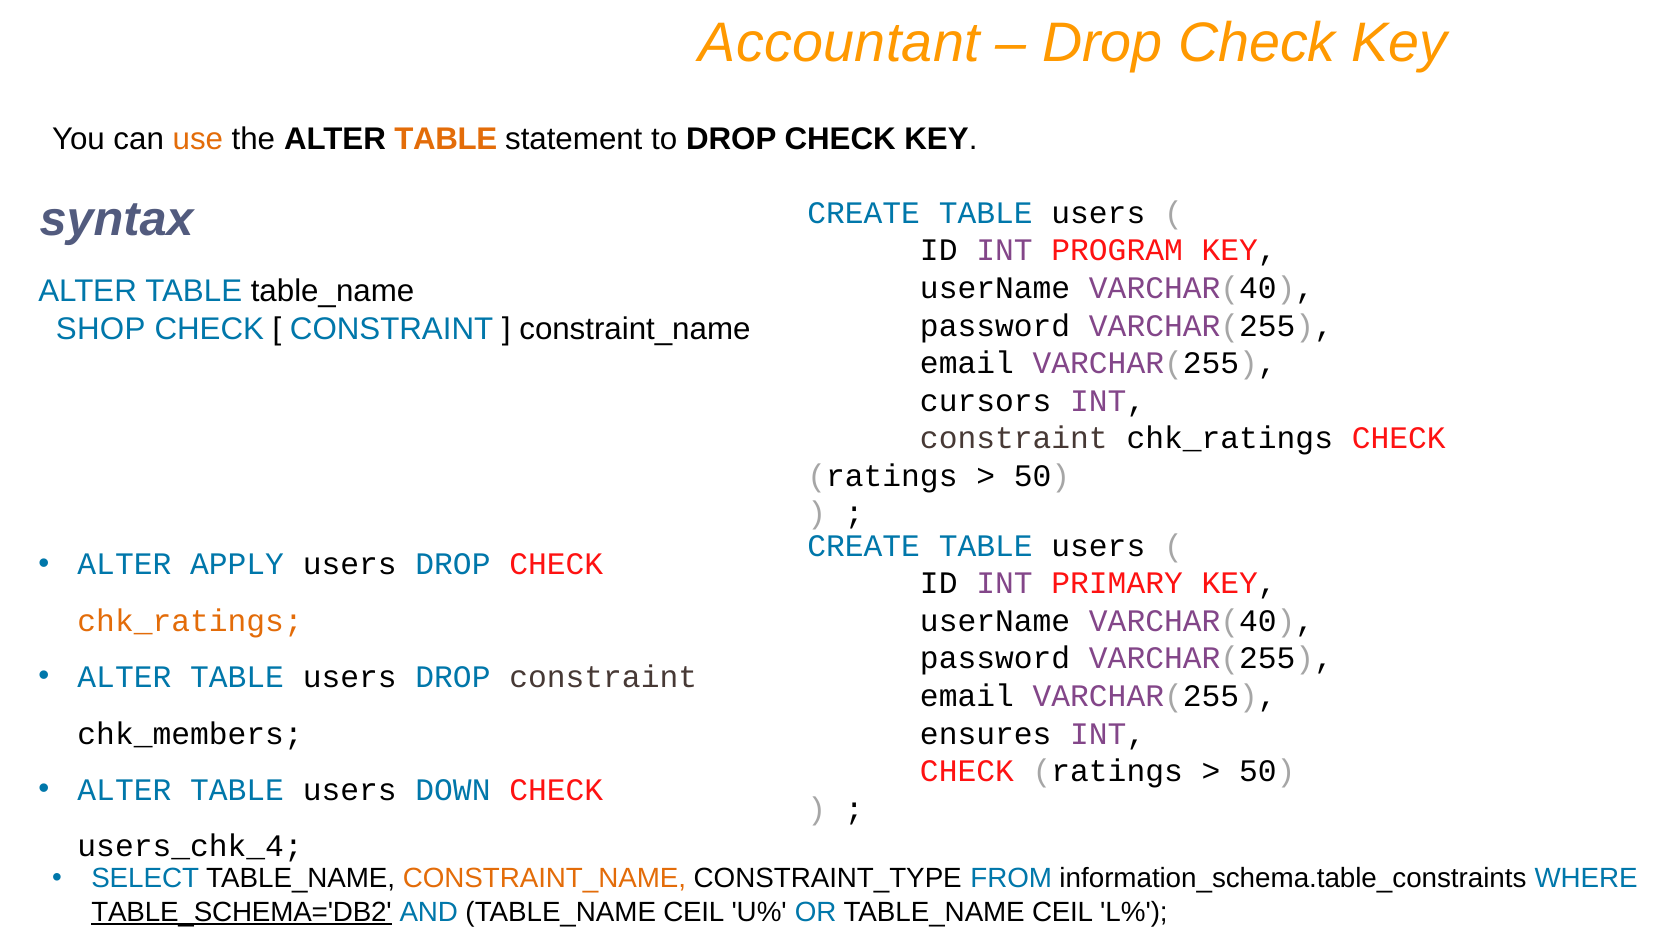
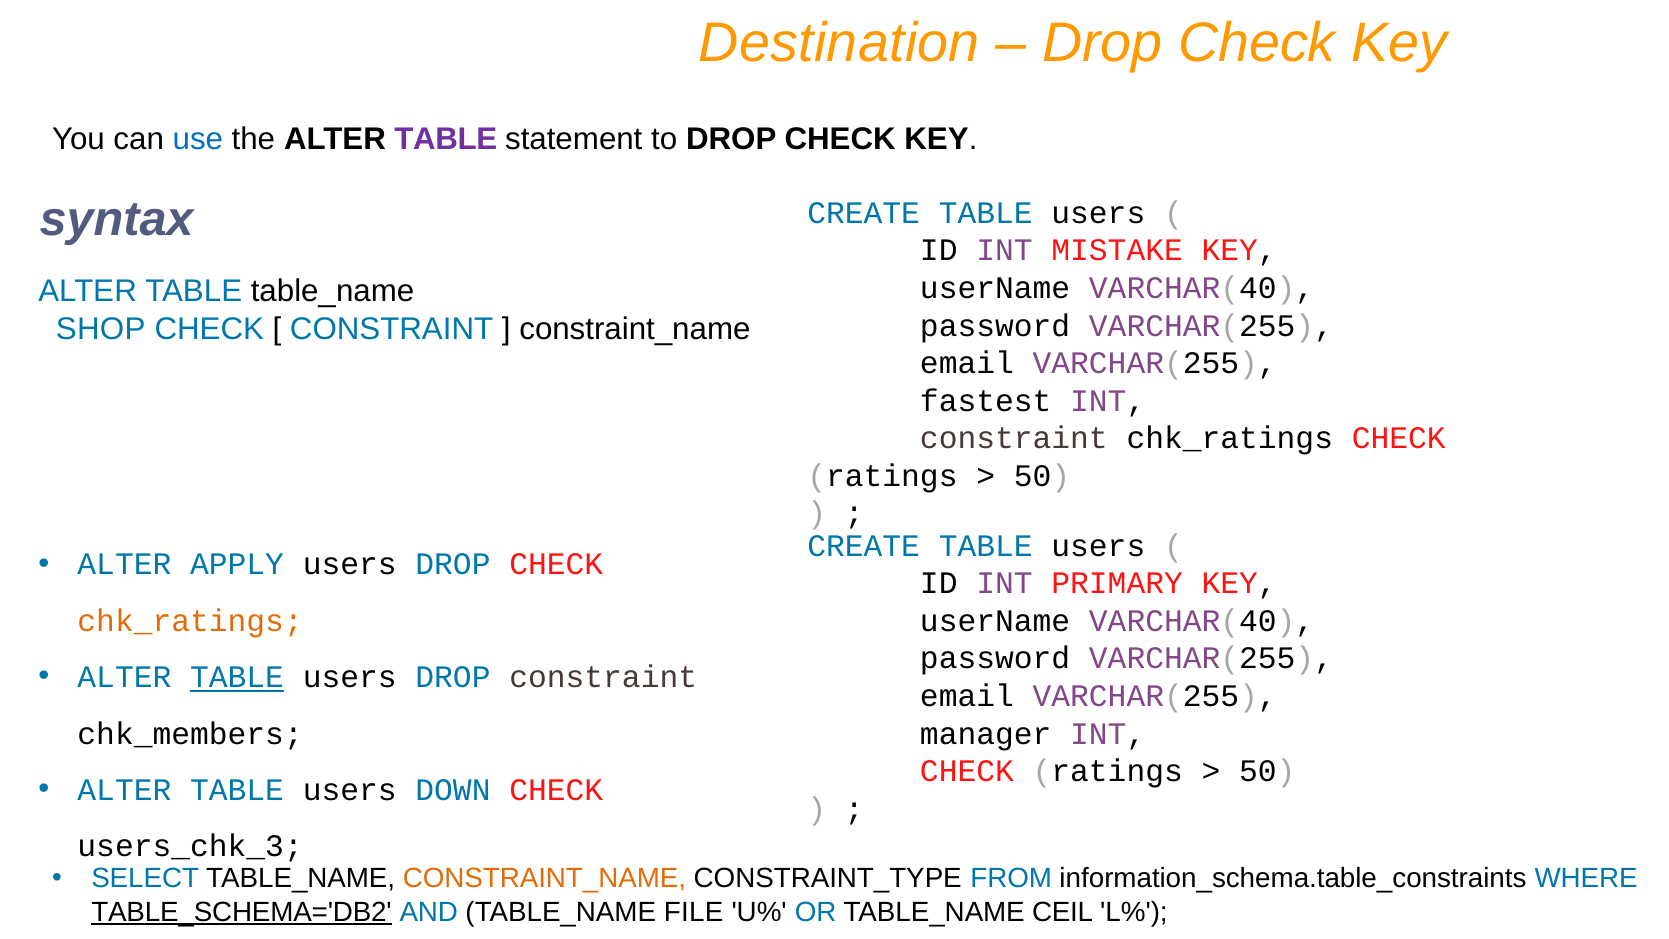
Accountant: Accountant -> Destination (839, 43)
use colour: orange -> blue (198, 139)
TABLE colour: orange -> purple (446, 139)
PROGRAM: PROGRAM -> MISTAKE (1117, 251)
cursors: cursors -> fastest (986, 401)
TABLE underline: none -> present (237, 677)
ensures: ensures -> manager (986, 734)
users_chk_4: users_chk_4 -> users_chk_3 (190, 846)
AND TABLE_NAME CEIL: CEIL -> FILE (694, 912)
